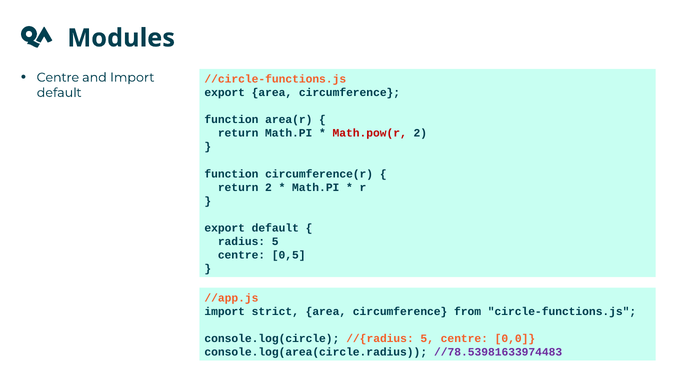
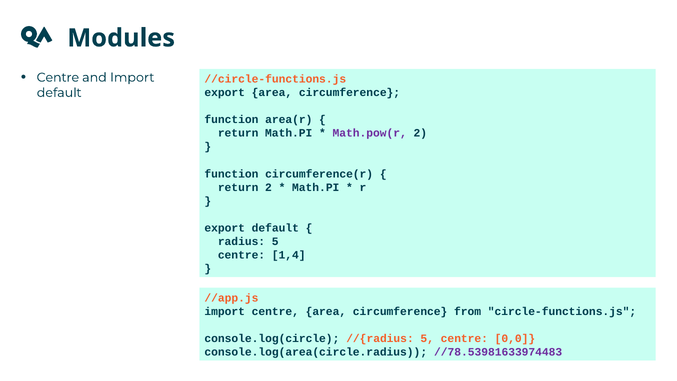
Math.pow(r colour: red -> purple (370, 133)
0,5: 0,5 -> 1,4 (289, 255)
import strict: strict -> centre (275, 311)
